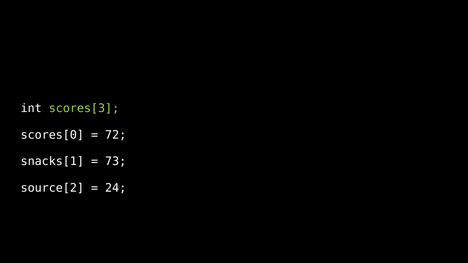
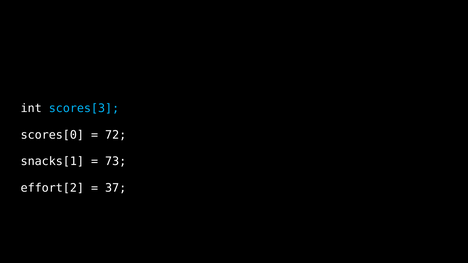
scores[3 colour: light green -> light blue (84, 108)
source[2: source[2 -> effort[2 (52, 188)
24: 24 -> 37 (116, 188)
